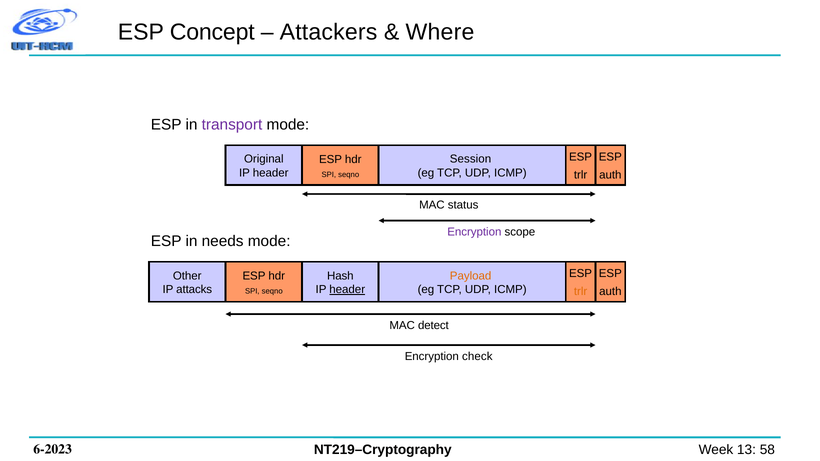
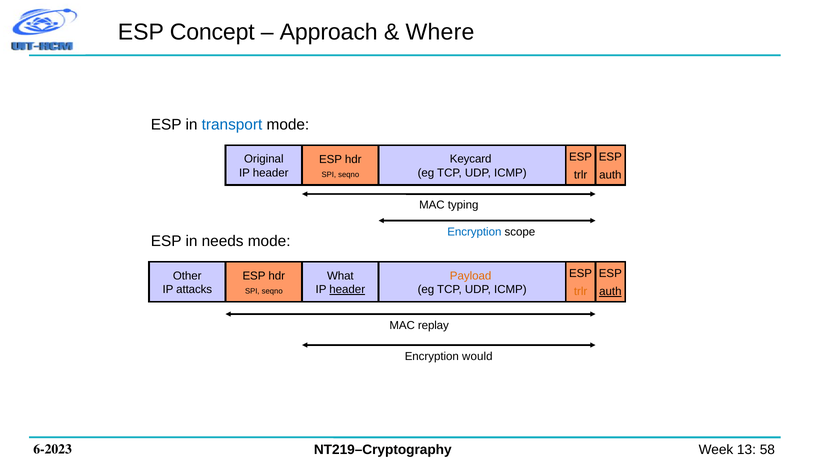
Attackers: Attackers -> Approach (329, 32)
transport colour: purple -> blue (232, 125)
Session: Session -> Keycard (471, 159)
status: status -> typing (463, 205)
Encryption colour: purple -> blue (474, 232)
Hash: Hash -> What (340, 276)
auth underline: none -> present (610, 292)
detect: detect -> replay (433, 326)
check: check -> would (477, 357)
